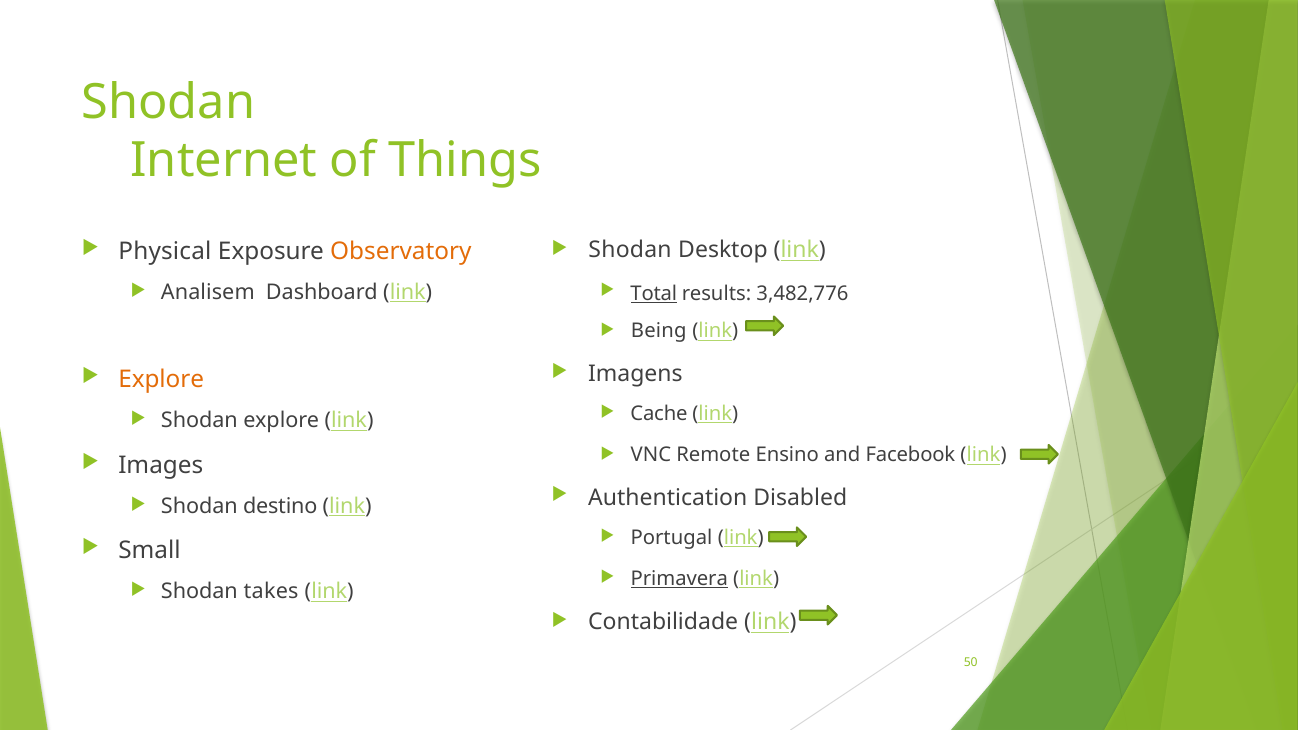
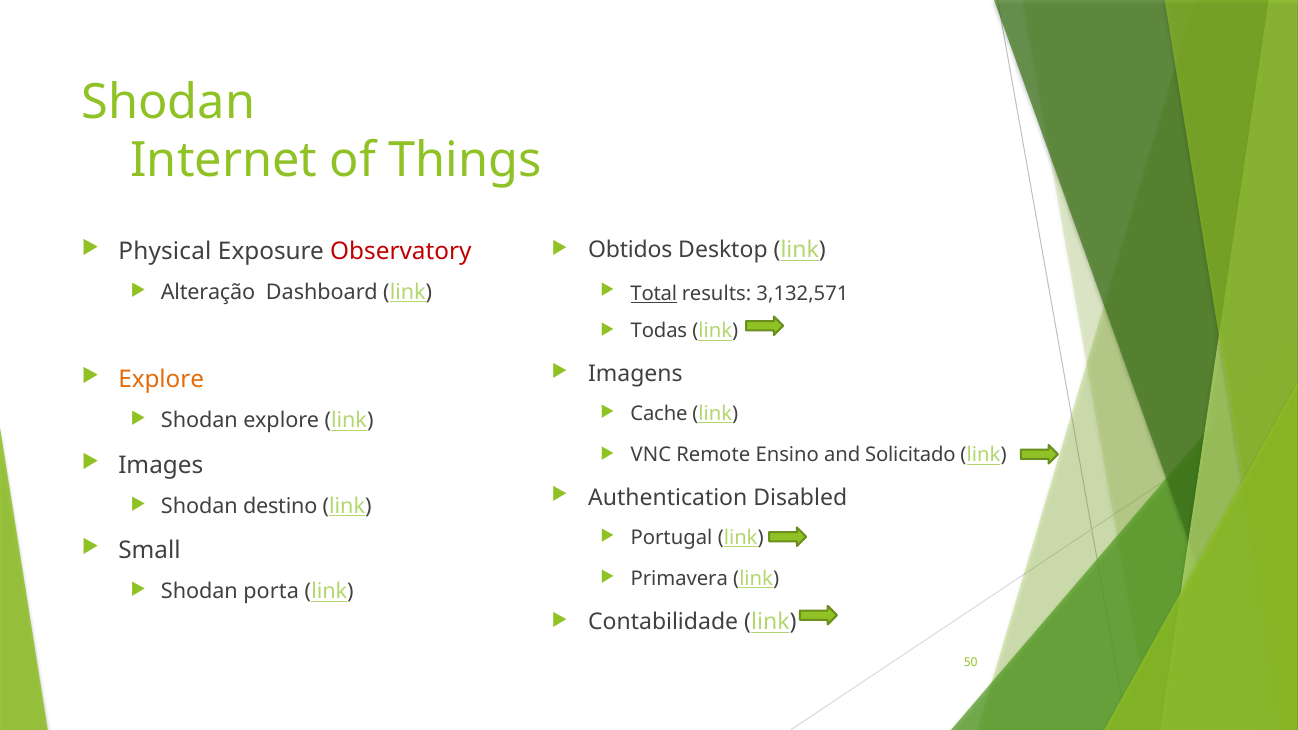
Observatory colour: orange -> red (401, 251)
Shodan: Shodan -> Obtidos (630, 250)
Analisem: Analisem -> Alteração (208, 292)
3,482,776: 3,482,776 -> 3,132,571 (802, 293)
Being: Being -> Todas (659, 331)
Facebook: Facebook -> Solicitado (910, 455)
Primavera underline: present -> none (679, 579)
takes: takes -> porta (271, 592)
